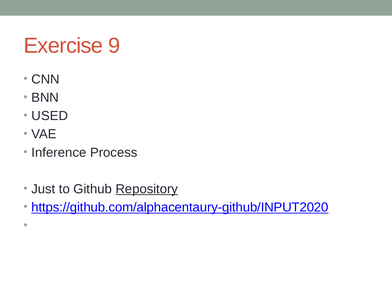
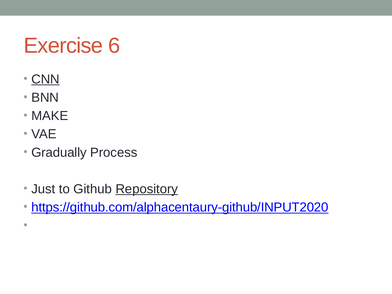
9: 9 -> 6 (114, 46)
CNN underline: none -> present (45, 79)
USED: USED -> MAKE (50, 116)
Inference: Inference -> Gradually (59, 152)
